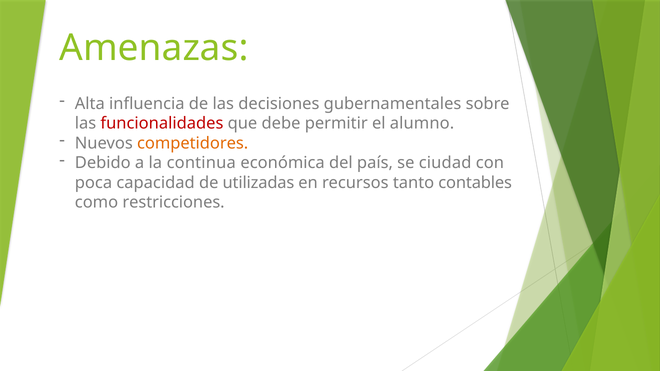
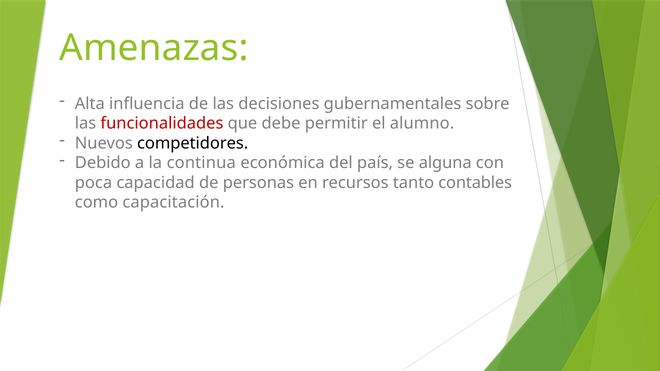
competidores colour: orange -> black (193, 143)
ciudad: ciudad -> alguna (445, 163)
utilizadas: utilizadas -> personas (258, 183)
restricciones: restricciones -> capacitación (173, 203)
